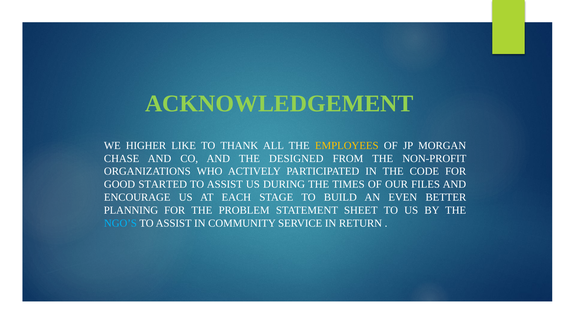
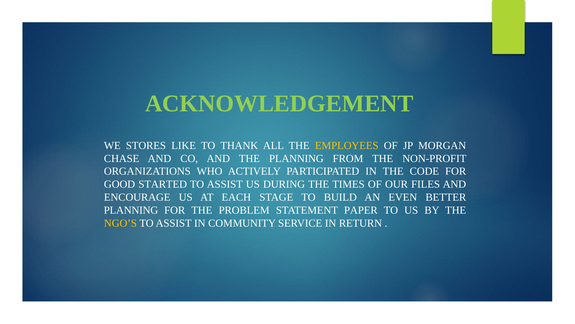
HIGHER: HIGHER -> STORES (146, 145)
THE DESIGNED: DESIGNED -> PLANNING (296, 158)
SHEET: SHEET -> PAPER (361, 210)
NGO’S colour: light blue -> yellow (120, 223)
